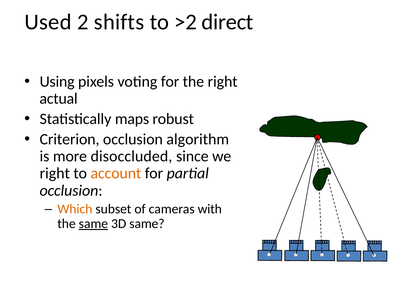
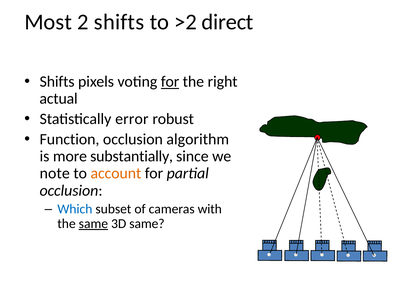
Used: Used -> Most (48, 22)
Using: Using -> Shifts (57, 82)
for underline: none -> present (170, 82)
maps: maps -> error (132, 119)
Criterion: Criterion -> Function (70, 139)
disoccluded: disoccluded -> substantially (132, 156)
right: right -> note (55, 173)
Which colour: orange -> blue (75, 209)
